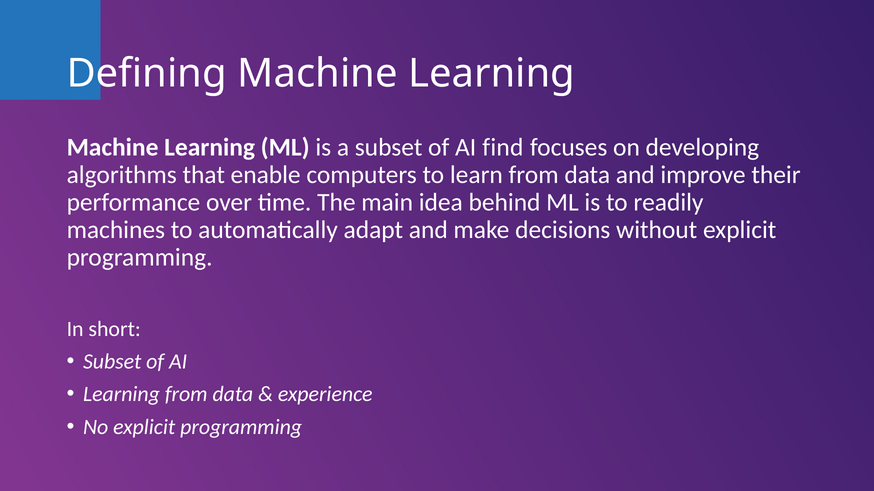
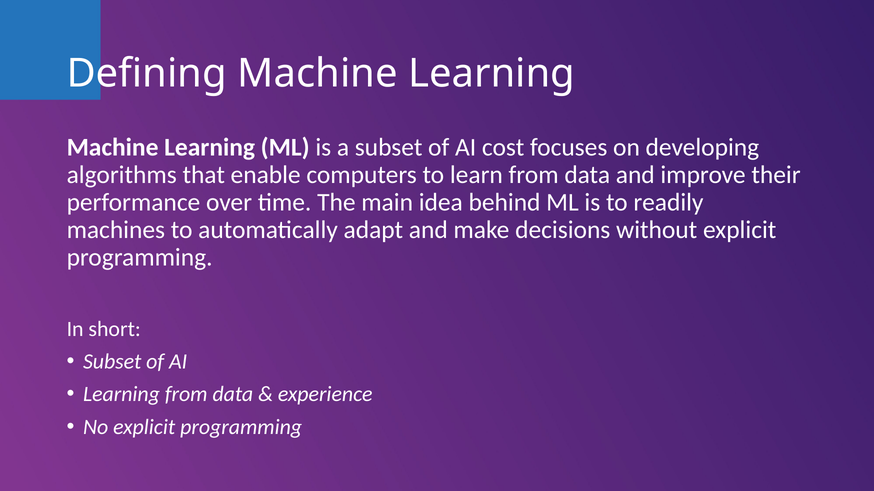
find: find -> cost (503, 148)
